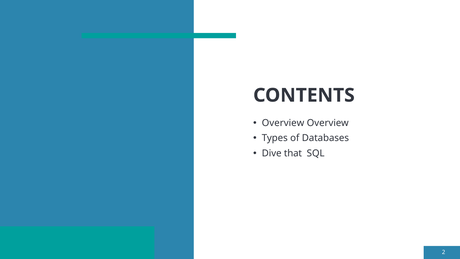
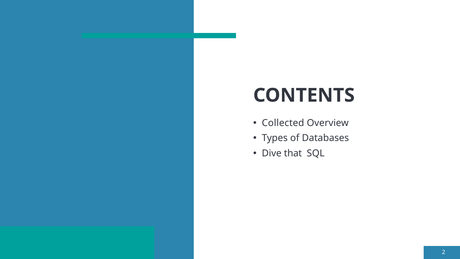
Overview: Overview -> Collected (283, 123)
